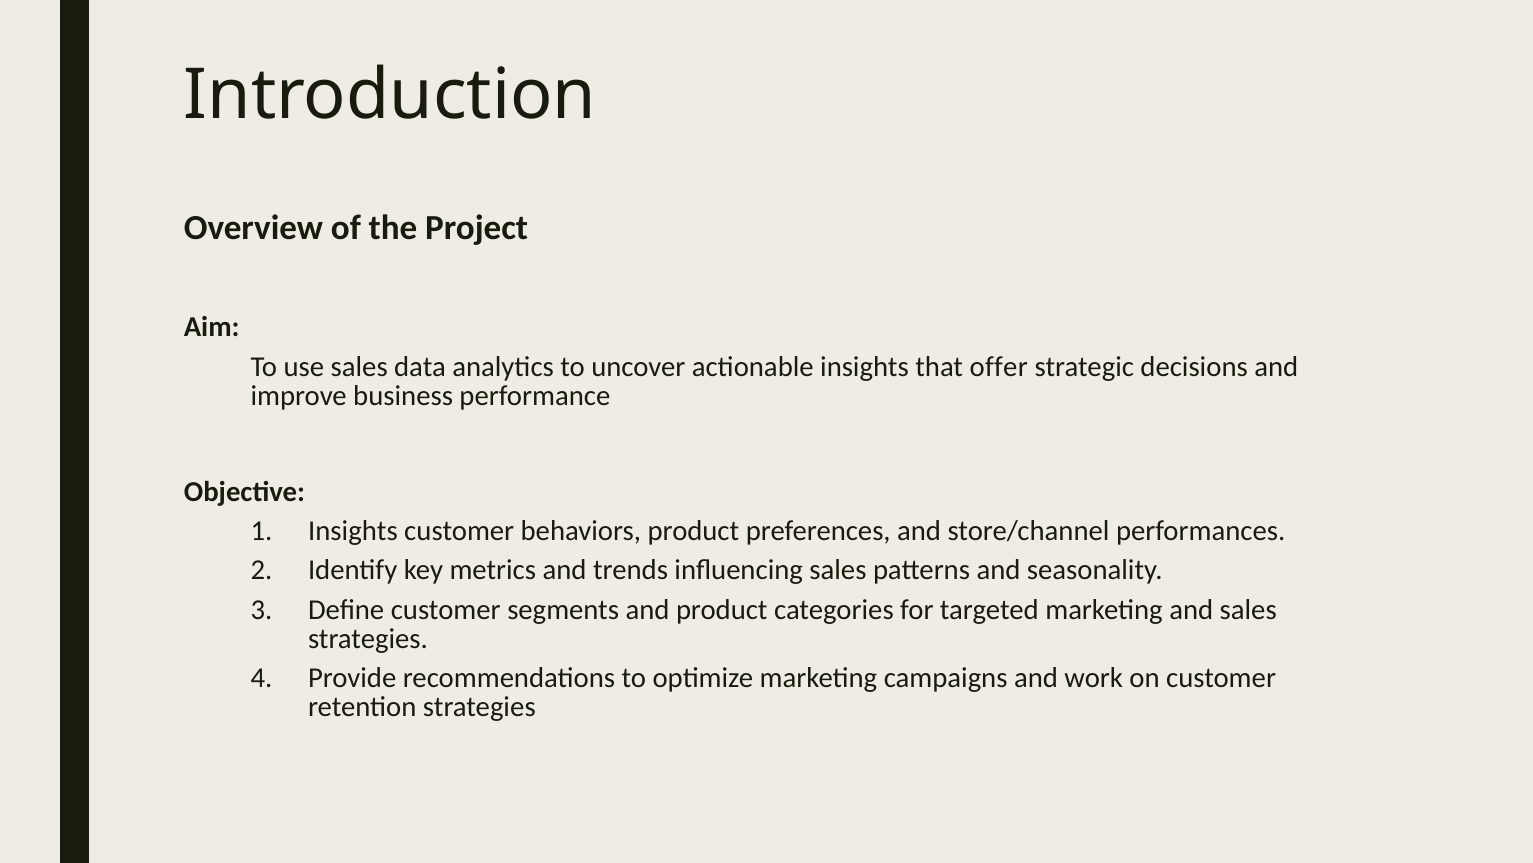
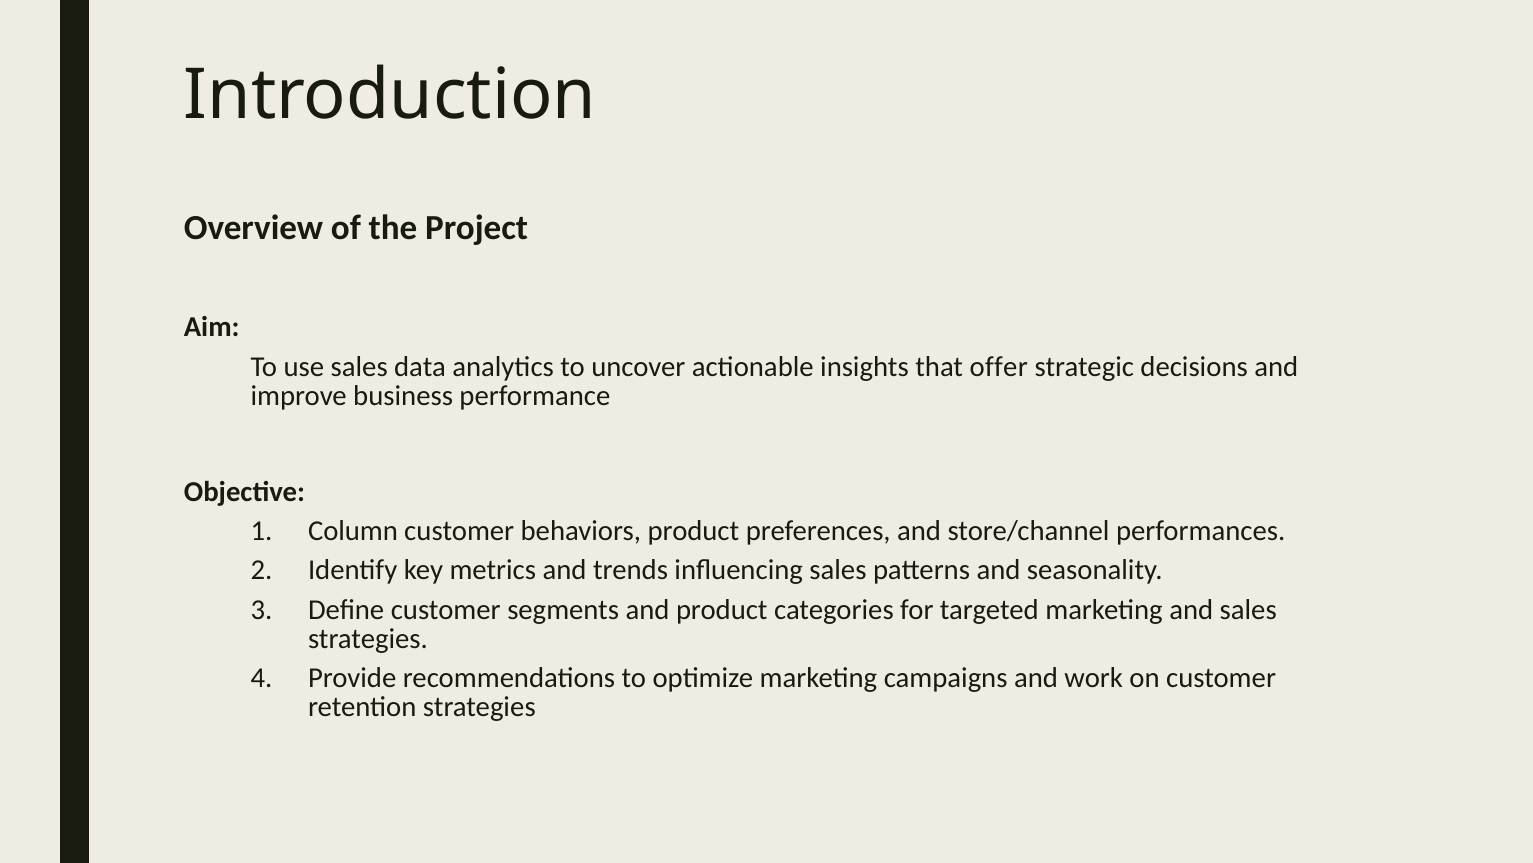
Insights: Insights -> Column (353, 531)
